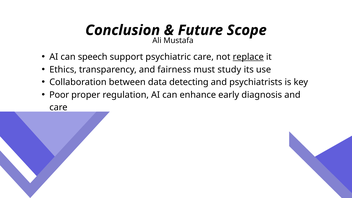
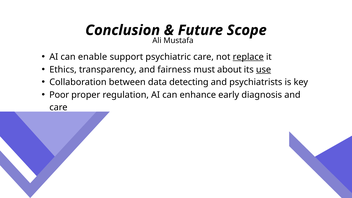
speech: speech -> enable (93, 57)
study: study -> about (229, 70)
use underline: none -> present (264, 70)
